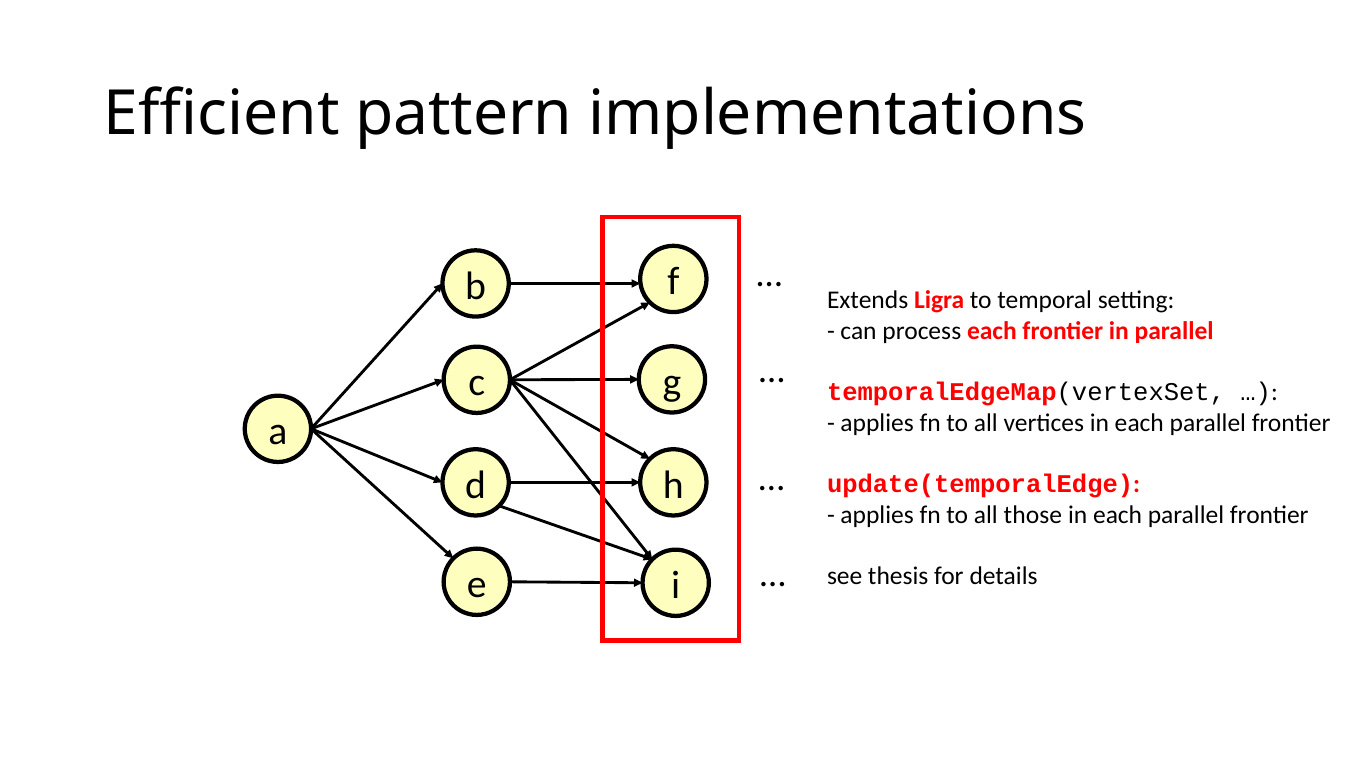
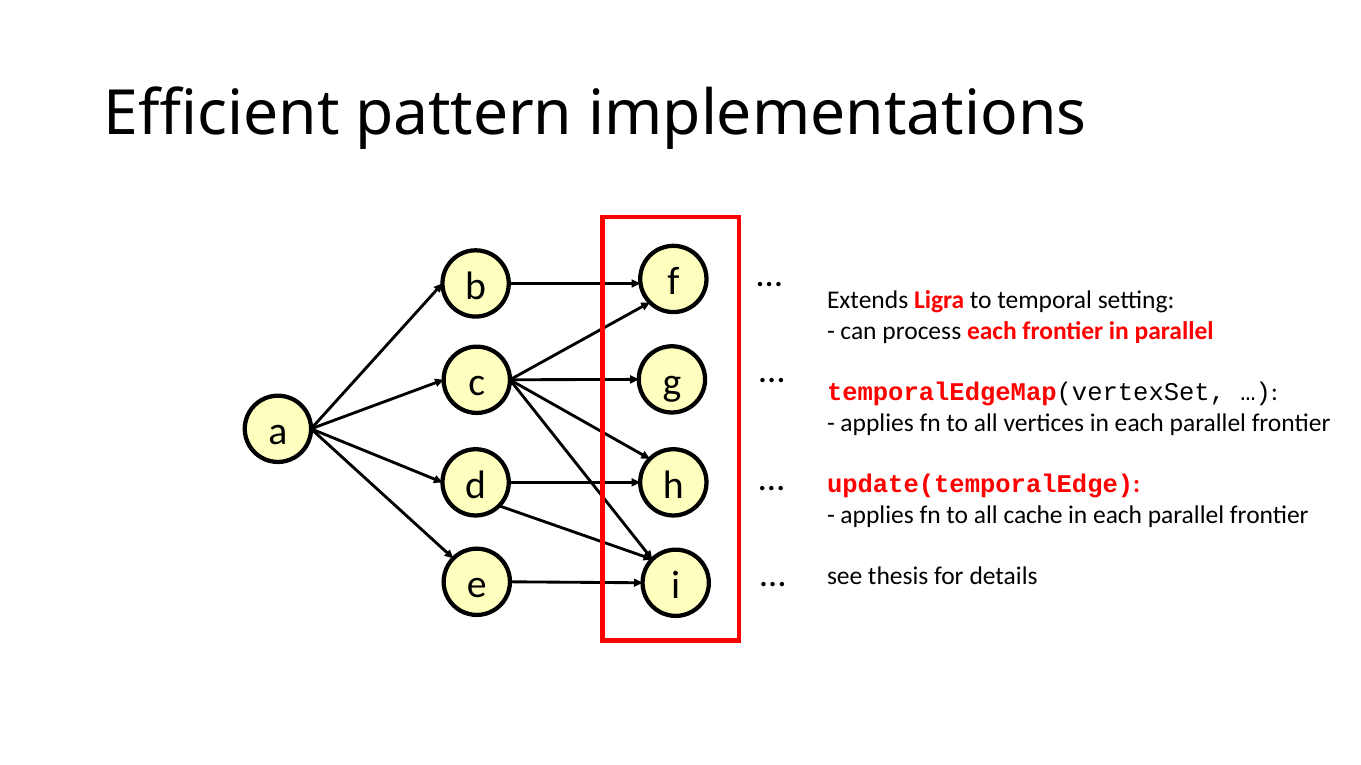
those: those -> cache (1033, 515)
